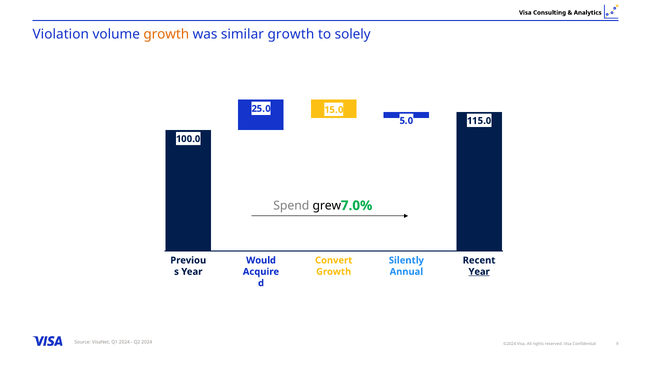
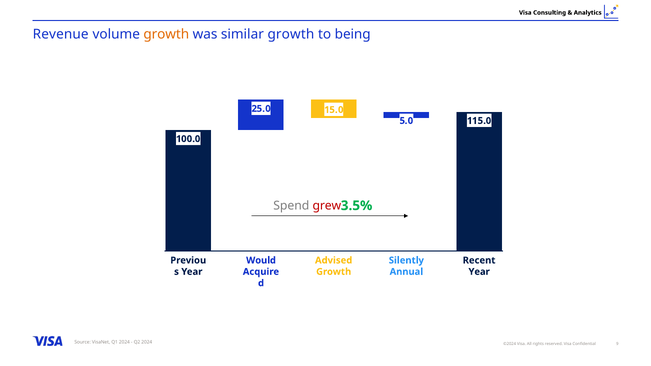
Violation: Violation -> Revenue (61, 34)
solely: solely -> being (353, 34)
grew colour: black -> red (327, 206)
7.0%: 7.0% -> 3.5% (357, 206)
Convert: Convert -> Advised (334, 260)
Year underline: present -> none (479, 272)
